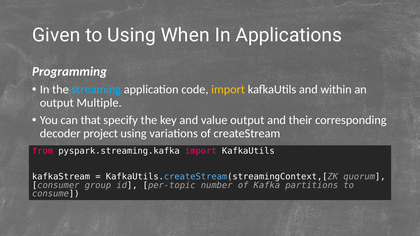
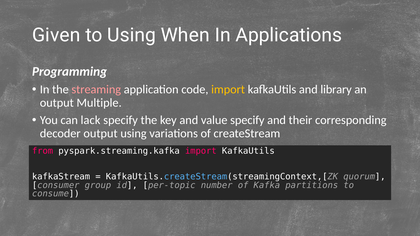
streaming colour: light blue -> pink (96, 90)
within: within -> library (336, 90)
that: that -> lack (91, 120)
value output: output -> specify (247, 120)
decoder project: project -> output (101, 134)
